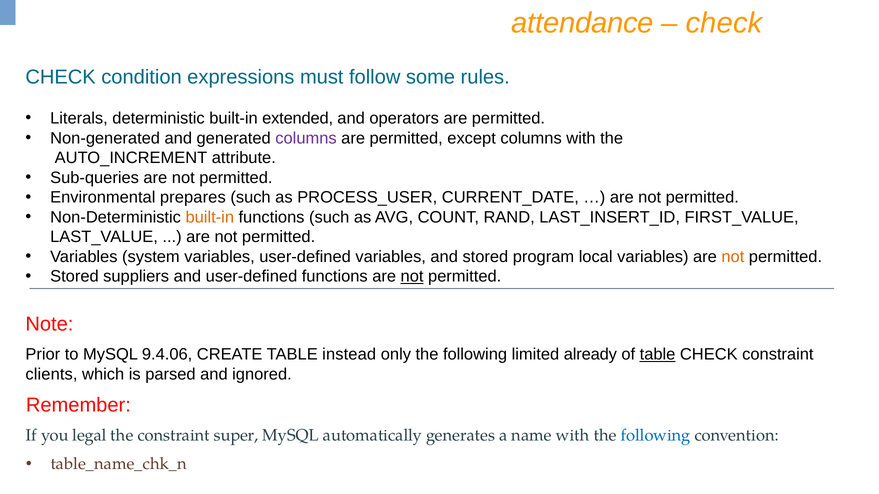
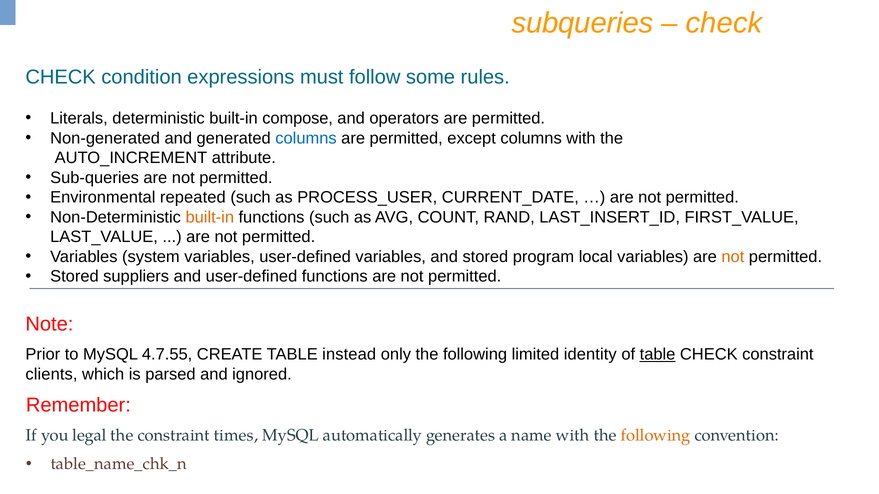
attendance: attendance -> subqueries (582, 23)
extended: extended -> compose (298, 119)
columns colour: purple -> blue (306, 138)
prepares: prepares -> repeated (193, 198)
not underline: present -> none (412, 277)
9.4.06: 9.4.06 -> 4.7.55 (167, 355)
already: already -> identity (590, 355)
super: super -> times (236, 436)
following colour: blue -> orange (656, 436)
